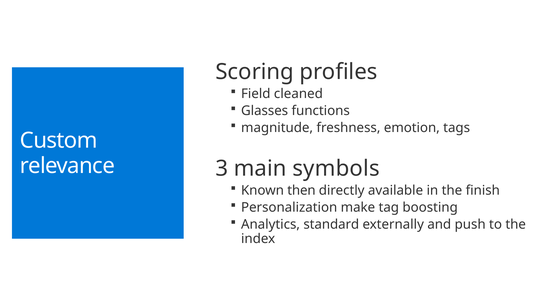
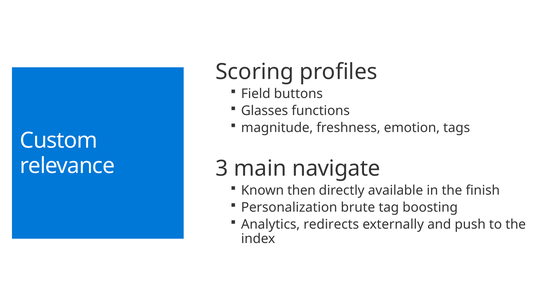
cleaned: cleaned -> buttons (298, 93)
symbols: symbols -> navigate (336, 168)
make: make -> brute (358, 207)
standard: standard -> redirects (331, 224)
